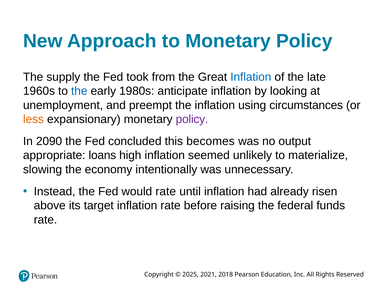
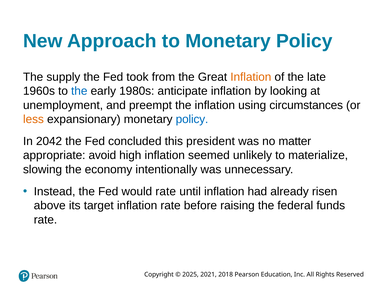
Inflation colour: blue -> orange (251, 77)
policy colour: purple -> blue (192, 119)
2090: 2090 -> 2042 (49, 141)
becomes: becomes -> president (211, 141)
output: output -> matter (295, 141)
loans: loans -> avoid (102, 155)
